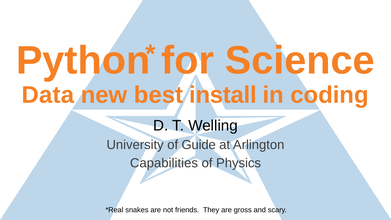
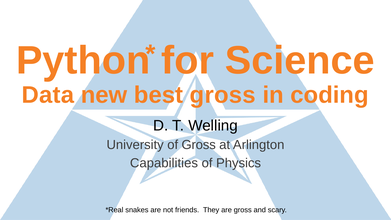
best install: install -> gross (223, 95)
of Guide: Guide -> Gross (199, 145)
